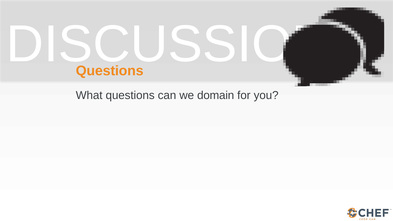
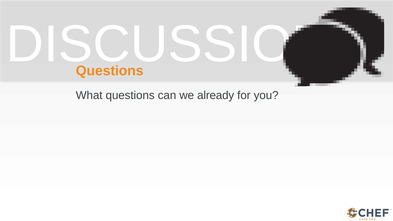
domain: domain -> already (216, 95)
